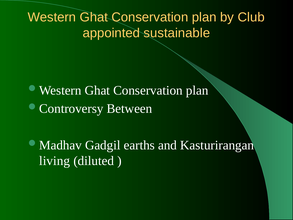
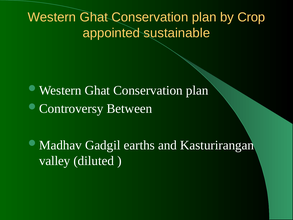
Club: Club -> Crop (251, 17)
living: living -> valley (55, 161)
